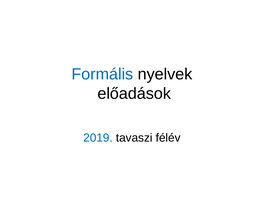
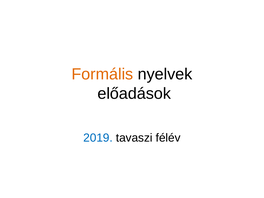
Formális colour: blue -> orange (102, 74)
